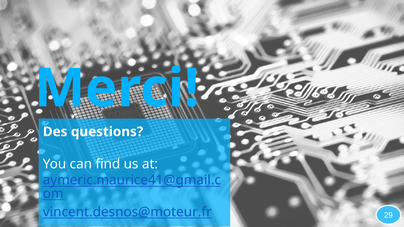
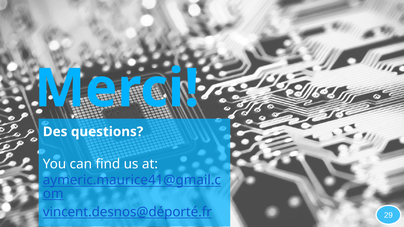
vincent.desnos@moteur.fr: vincent.desnos@moteur.fr -> vincent.desnos@déporté.fr (127, 212)
